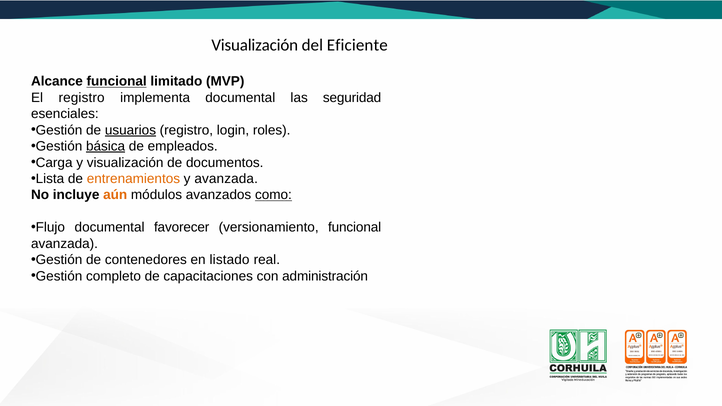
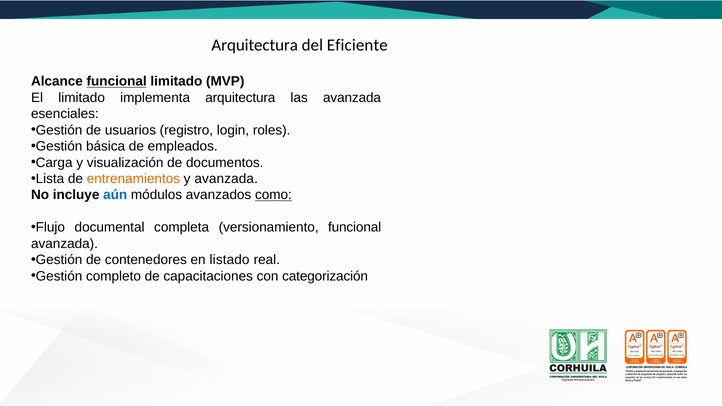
Visualización: Visualización -> Arquitectura (255, 45)
El registro: registro -> limitado (82, 98)
implementa documental: documental -> arquitectura (240, 98)
las seguridad: seguridad -> avanzada (352, 98)
usuarios underline: present -> none (130, 130)
básica underline: present -> none (106, 146)
aún colour: orange -> blue (115, 195)
favorecer: favorecer -> completa (182, 228)
administración: administración -> categorización (325, 276)
